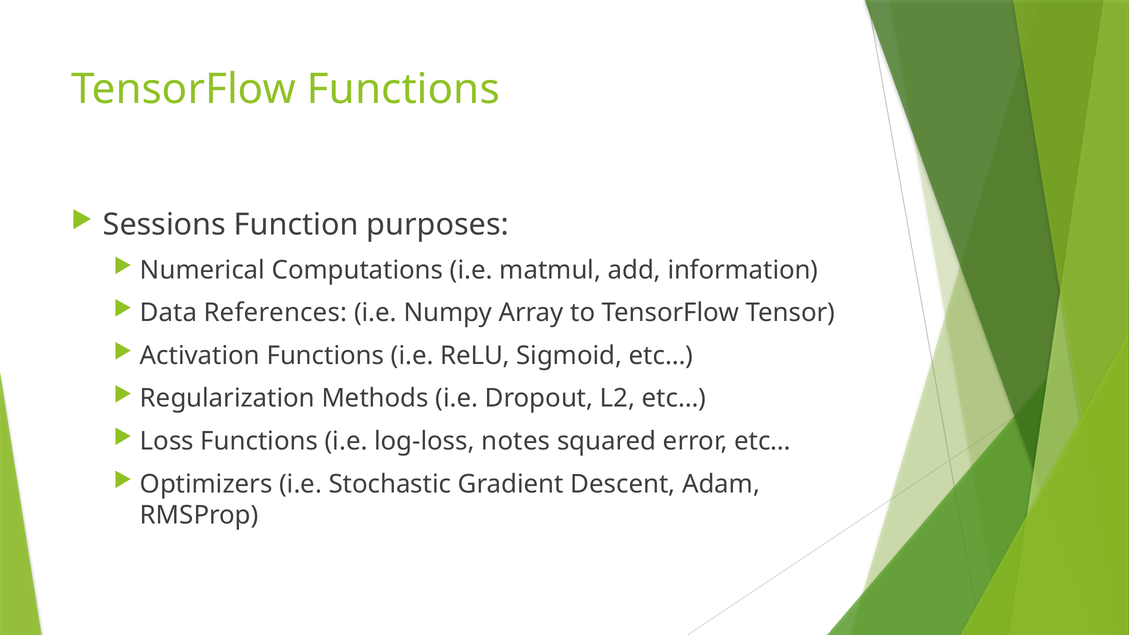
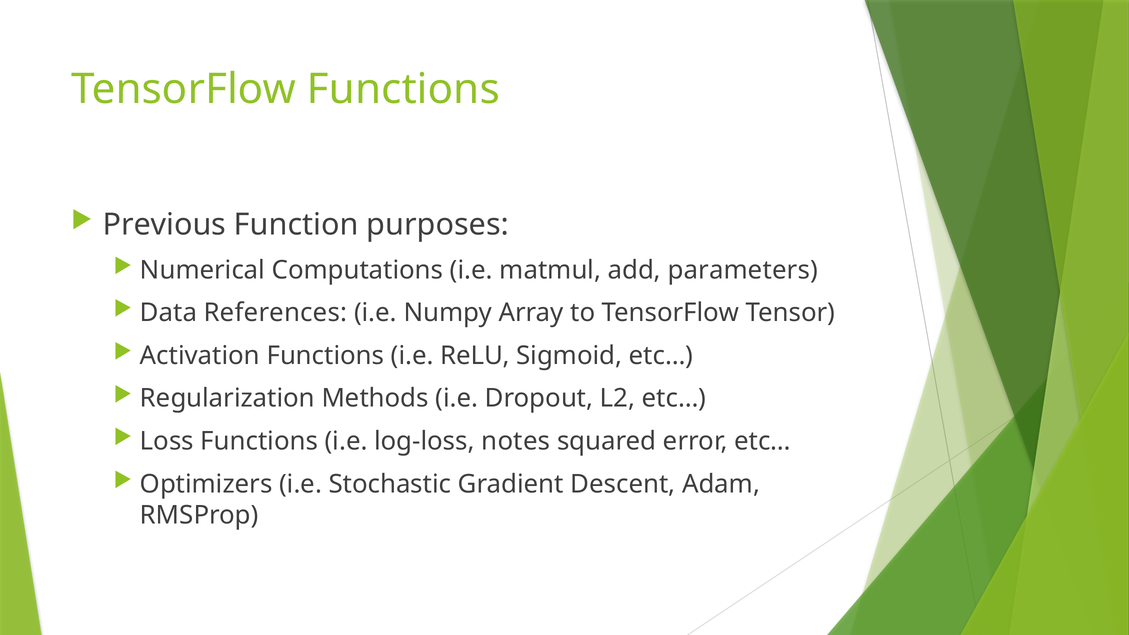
Sessions: Sessions -> Previous (164, 225)
information: information -> parameters (743, 270)
